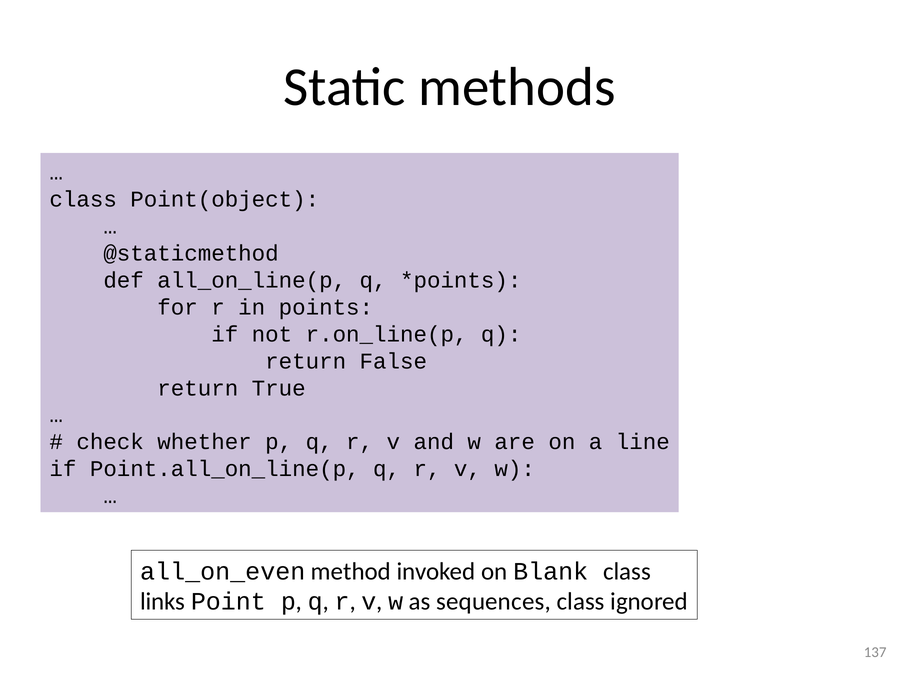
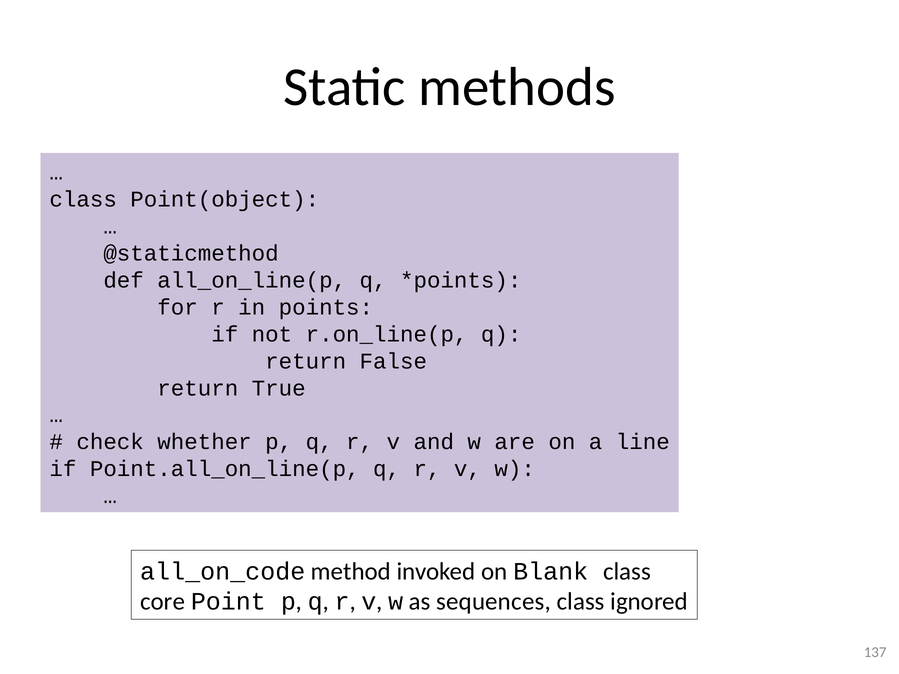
all_on_even: all_on_even -> all_on_code (223, 572)
links: links -> core (163, 602)
